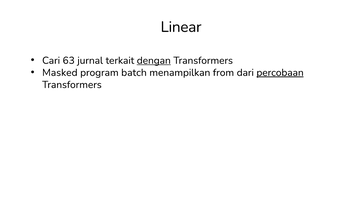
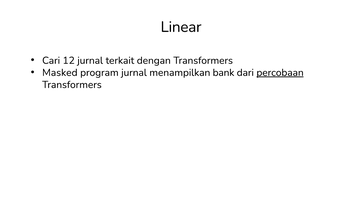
63: 63 -> 12 (69, 60)
dengan underline: present -> none (154, 60)
program batch: batch -> jurnal (134, 72)
from: from -> bank (223, 72)
